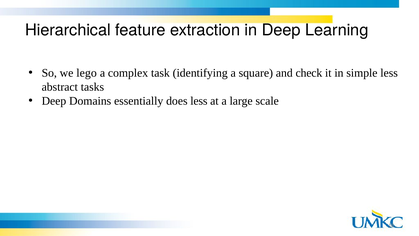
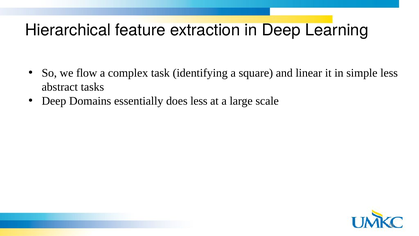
lego: lego -> flow (87, 73)
check: check -> linear (309, 73)
